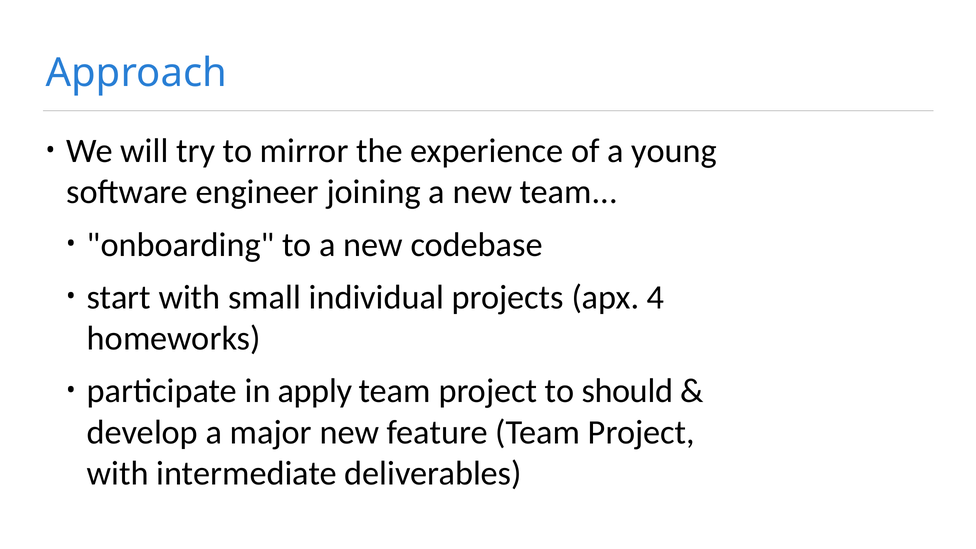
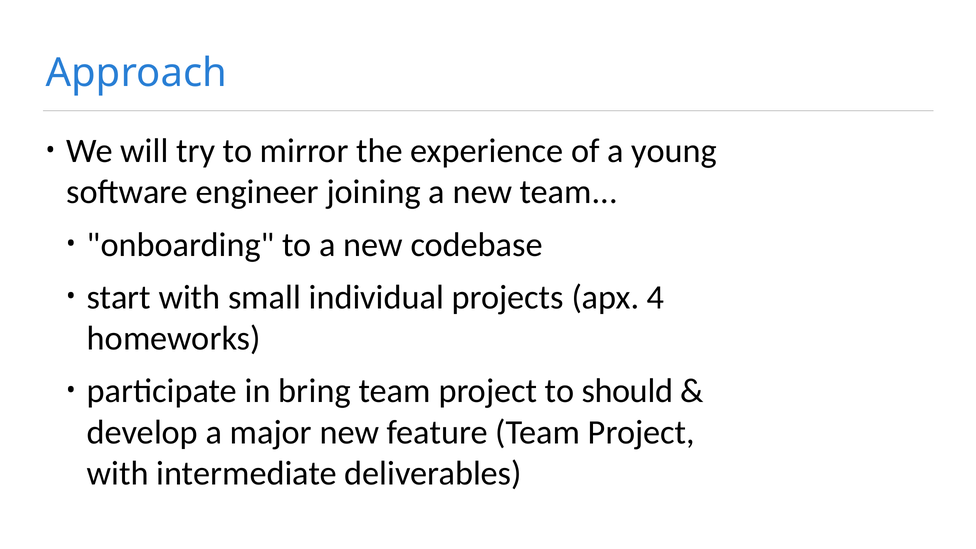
apply: apply -> bring (315, 391)
